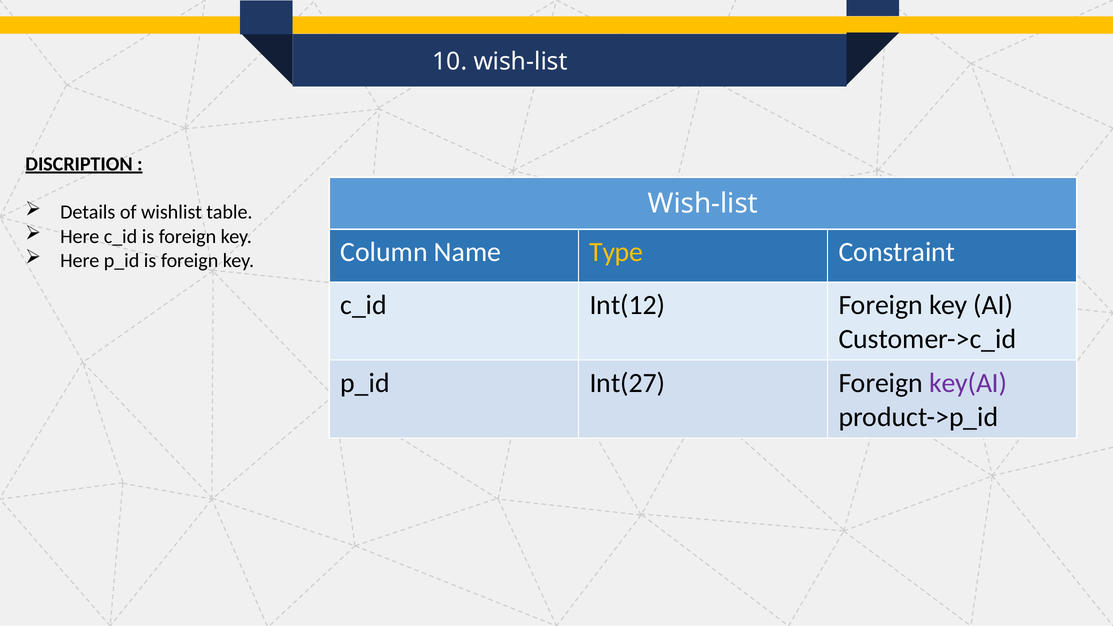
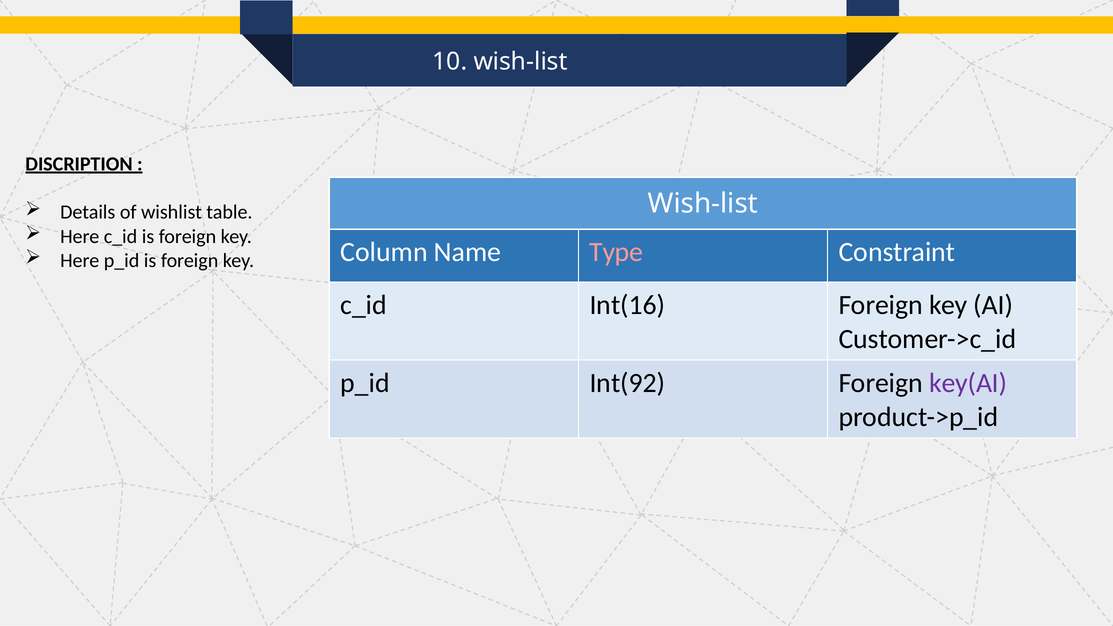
Type colour: yellow -> pink (616, 252)
Int(12: Int(12 -> Int(16 (627, 305)
Int(27: Int(27 -> Int(92 (627, 383)
